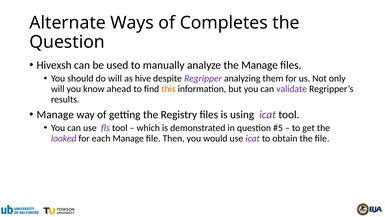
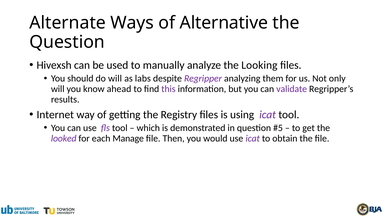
Completes: Completes -> Alternative (224, 23)
the Manage: Manage -> Looking (259, 65)
hive: hive -> labs (143, 78)
this colour: orange -> purple (168, 89)
Manage: Manage -> Internet (55, 114)
